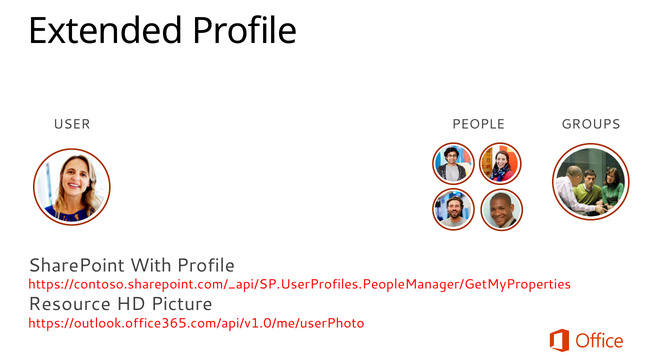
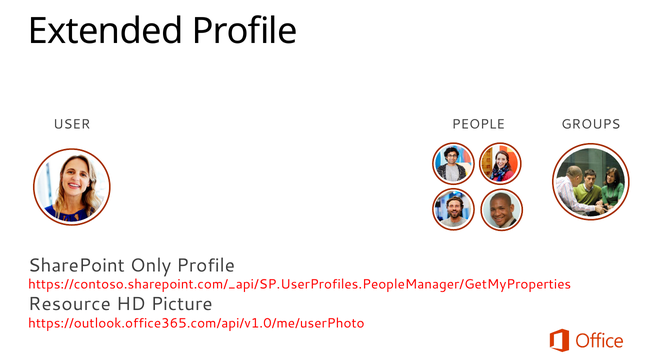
With: With -> Only (151, 266)
